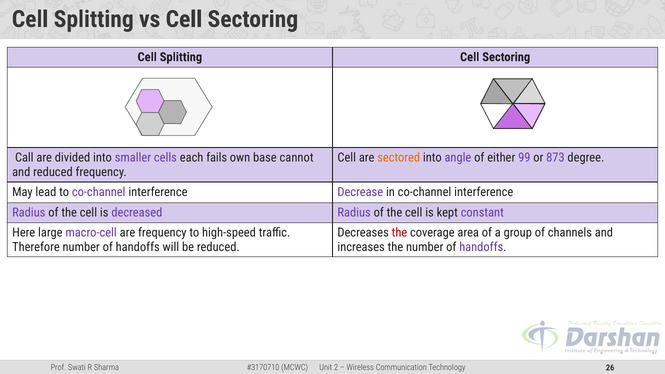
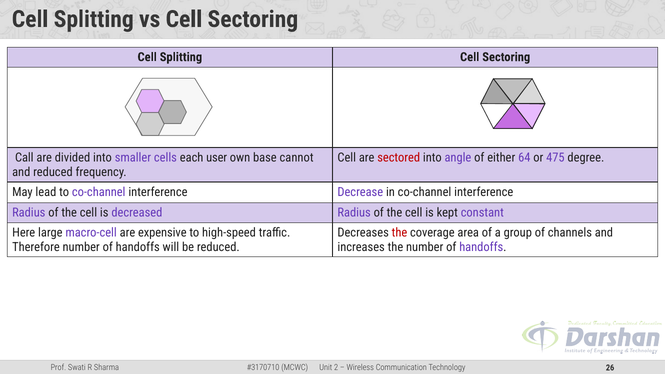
fails: fails -> user (217, 157)
sectored colour: orange -> red (399, 157)
99: 99 -> 64 (524, 157)
873: 873 -> 475 (555, 157)
are frequency: frequency -> expensive (162, 232)
